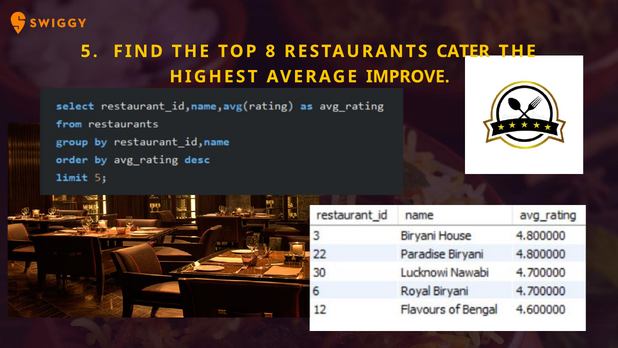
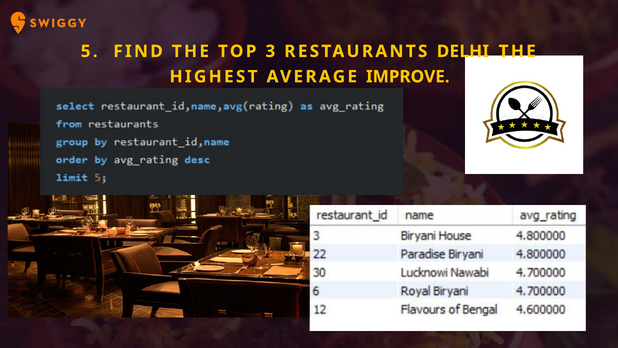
8: 8 -> 3 (270, 51)
CATER: CATER -> DELHI (463, 51)
